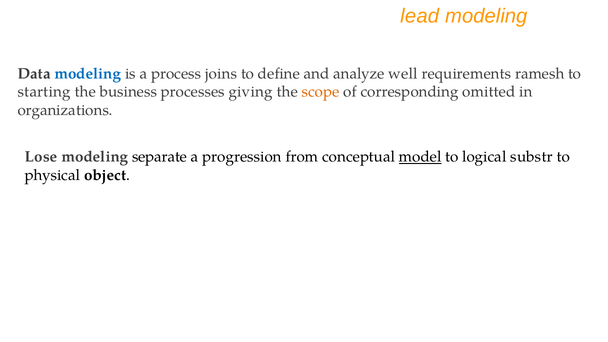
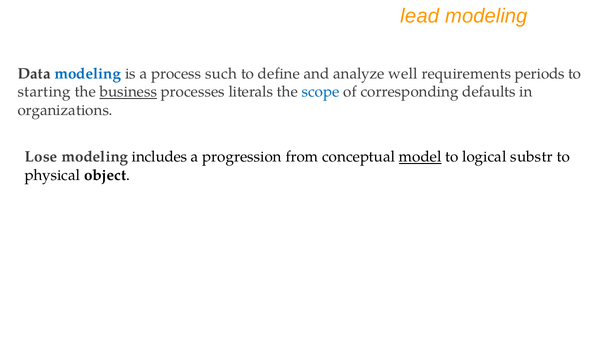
joins: joins -> such (221, 74)
ramesh: ramesh -> periods (540, 74)
business underline: none -> present (128, 92)
giving: giving -> literals (251, 92)
scope colour: orange -> blue (321, 92)
omitted: omitted -> defaults (489, 92)
separate: separate -> includes (160, 157)
